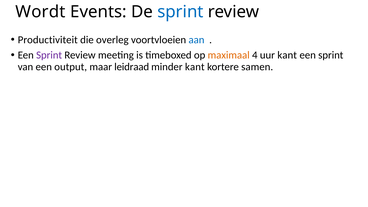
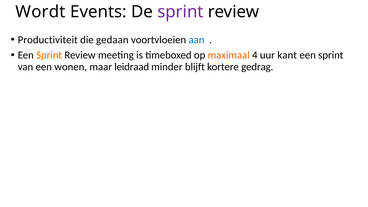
sprint colour: blue -> purple (180, 12)
overleg: overleg -> gedaan (112, 40)
Sprint colour: purple -> orange (49, 55)
output: output -> wonen (71, 67)
minder kant: kant -> blijft (195, 67)
samen: samen -> gedrag (257, 67)
